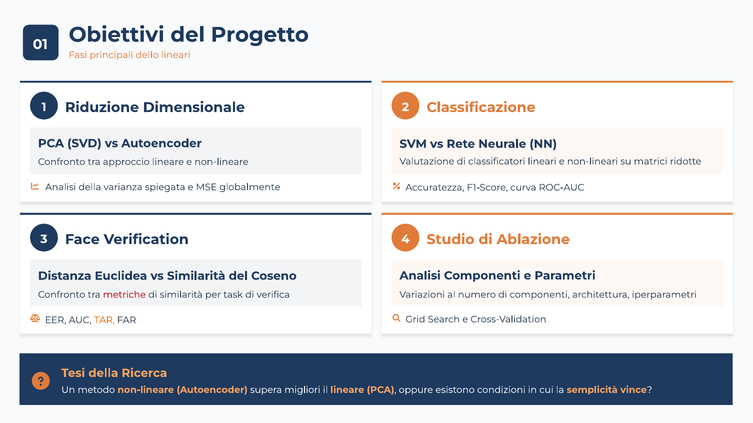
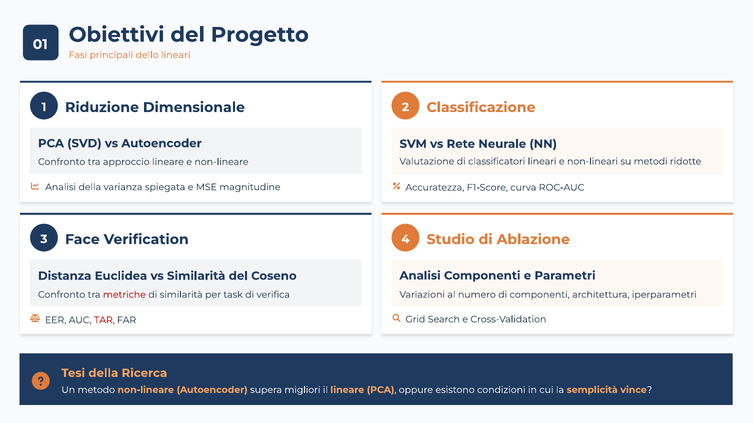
matrici: matrici -> metodi (651, 162)
globalmente: globalmente -> magnitudine (250, 187)
TAR colour: orange -> red (104, 320)
